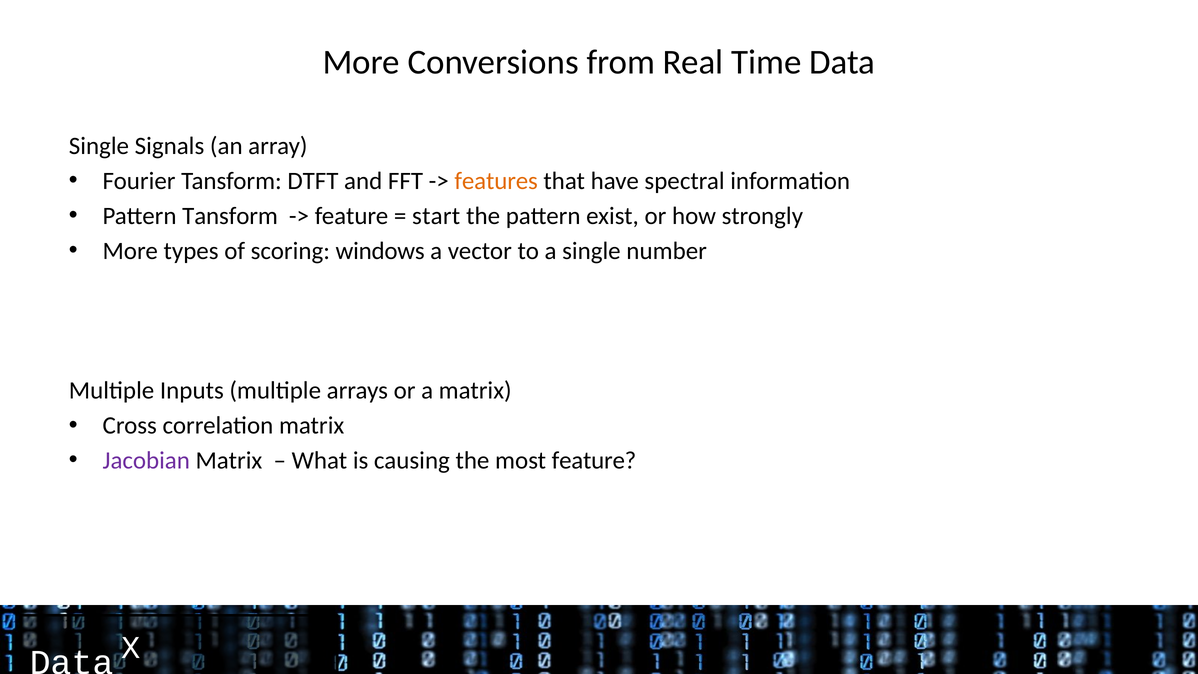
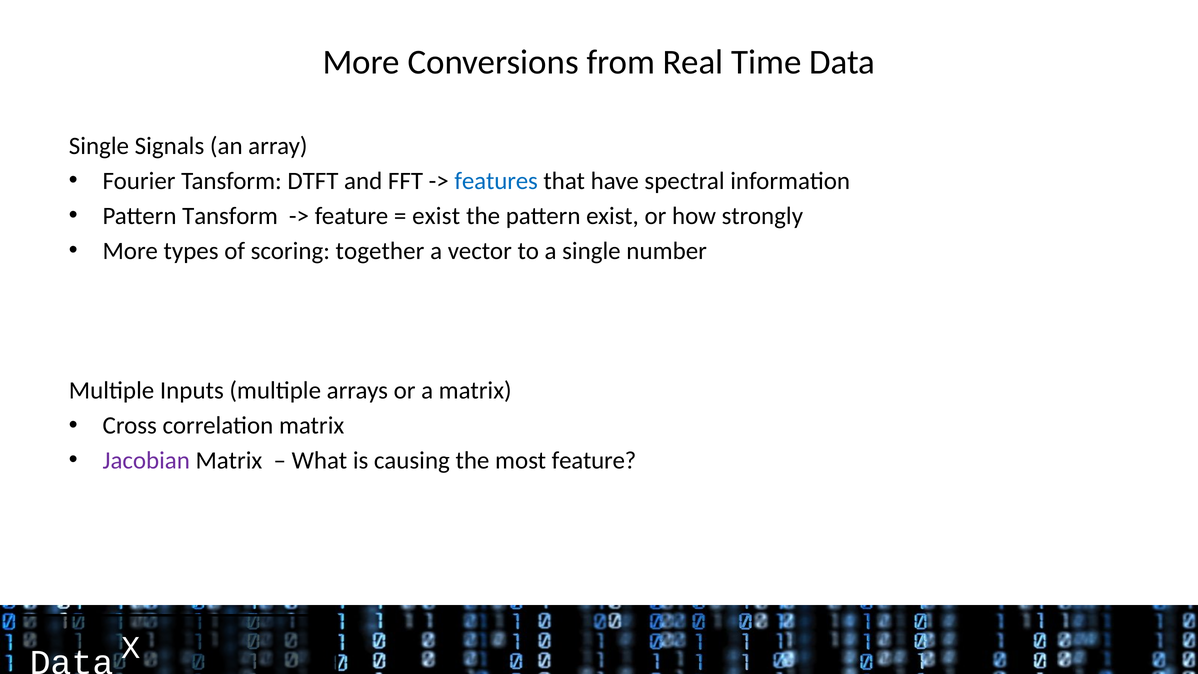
features colour: orange -> blue (496, 181)
start: start -> exist (436, 216)
windows: windows -> together (380, 251)
